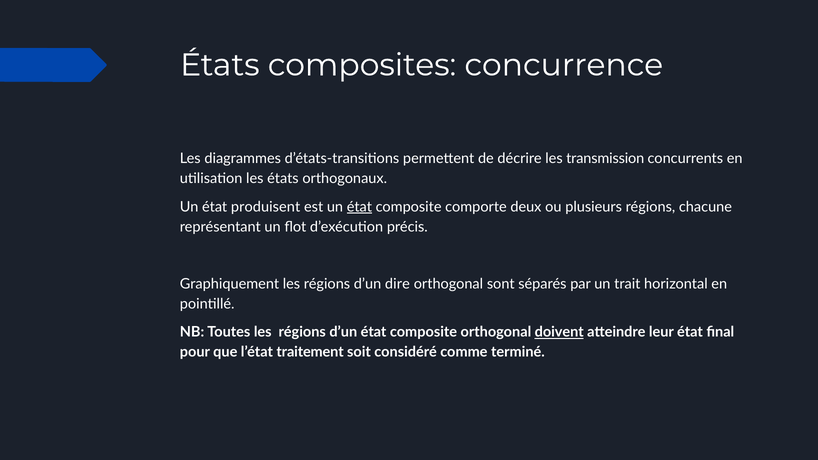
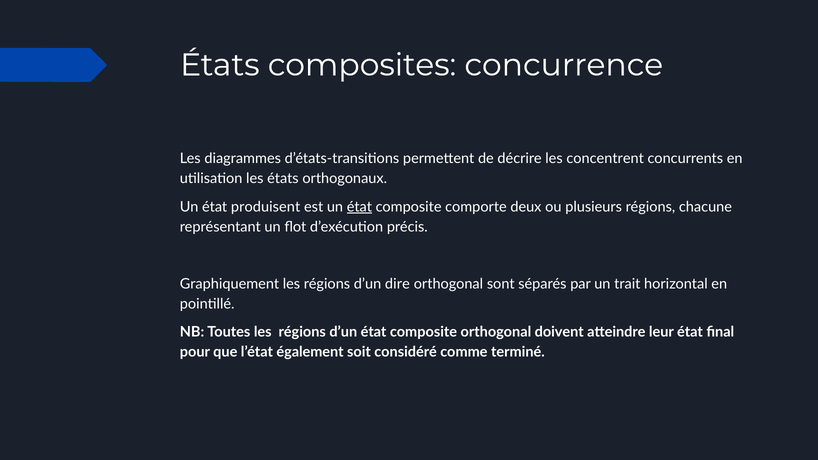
transmission: transmission -> concentrent (605, 158)
doivent underline: present -> none (559, 332)
traitement: traitement -> également (310, 352)
